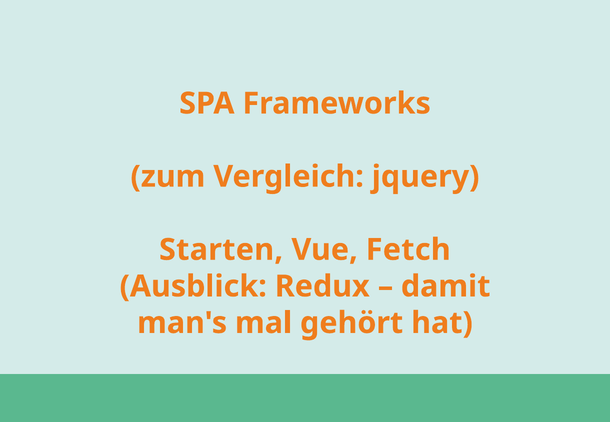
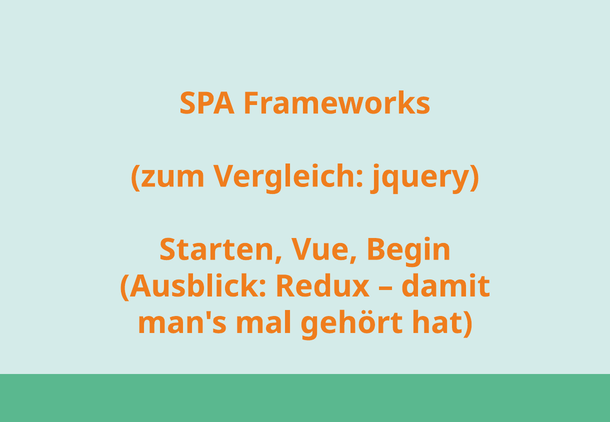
Fetch: Fetch -> Begin (409, 250)
